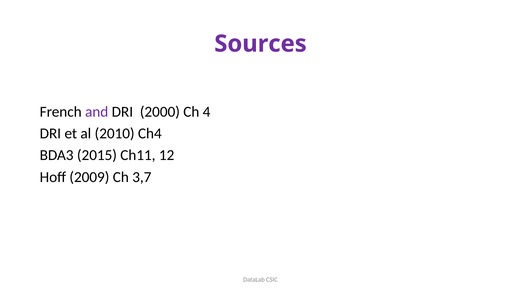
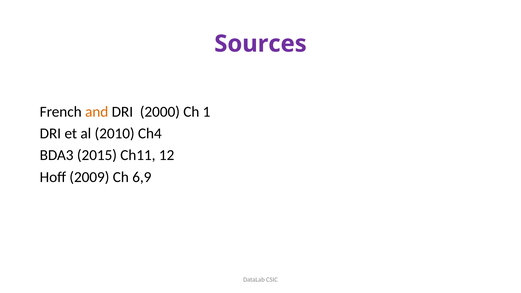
and colour: purple -> orange (97, 112)
4: 4 -> 1 (207, 112)
3,7: 3,7 -> 6,9 (142, 177)
